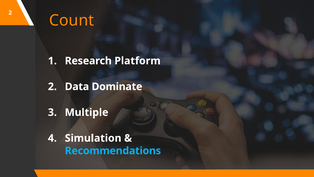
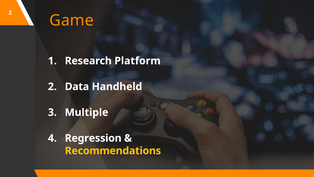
Count: Count -> Game (72, 20)
Dominate: Dominate -> Handheld (117, 86)
Simulation: Simulation -> Regression (93, 138)
Recommendations colour: light blue -> yellow (113, 150)
